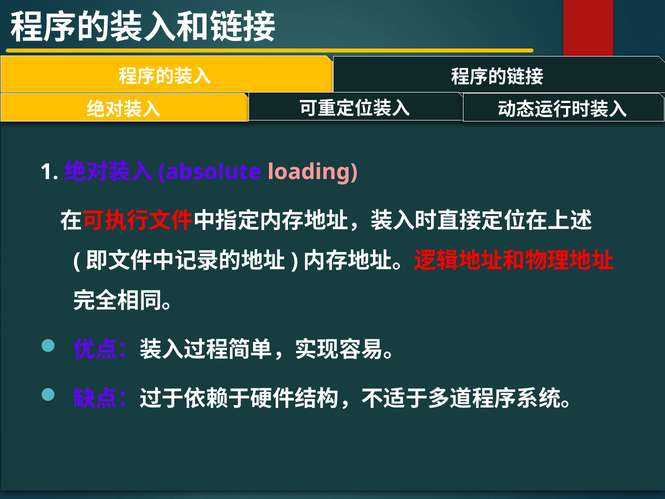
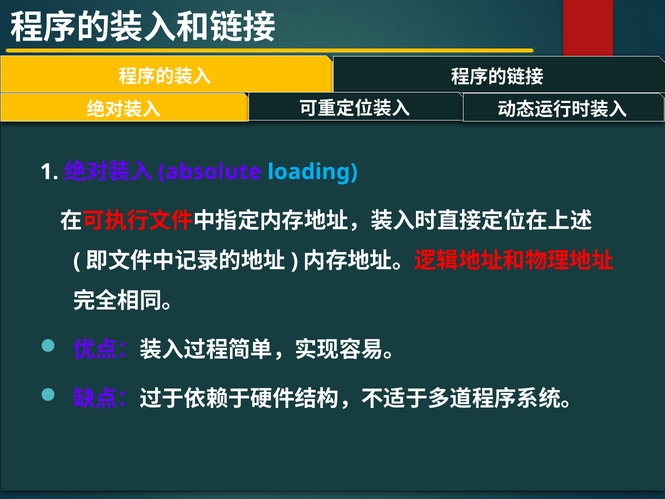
loading colour: pink -> light blue (313, 172)
